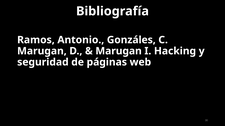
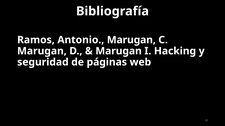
Antonio Gonzáles: Gonzáles -> Marugan (131, 40)
